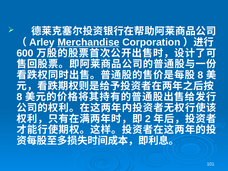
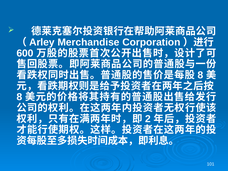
Merchandise underline: present -> none (88, 42)
